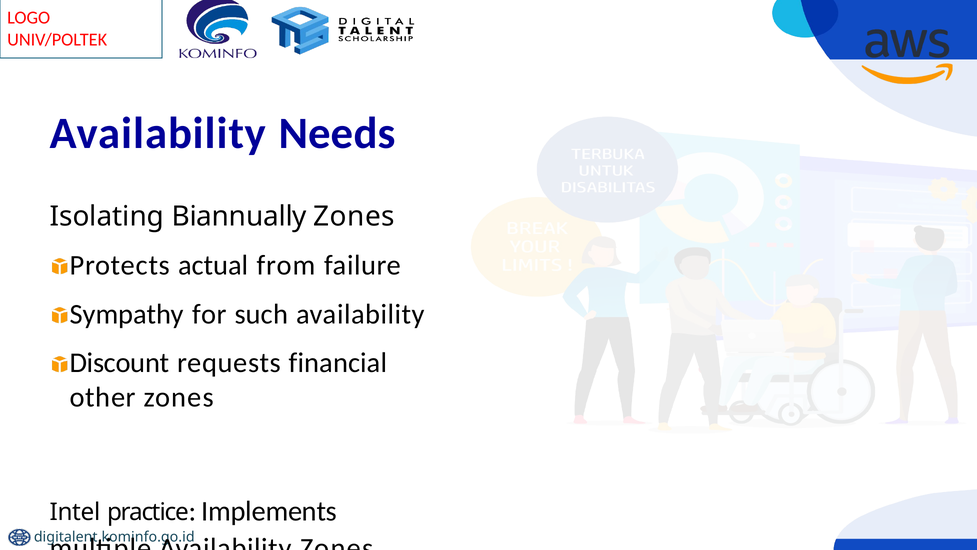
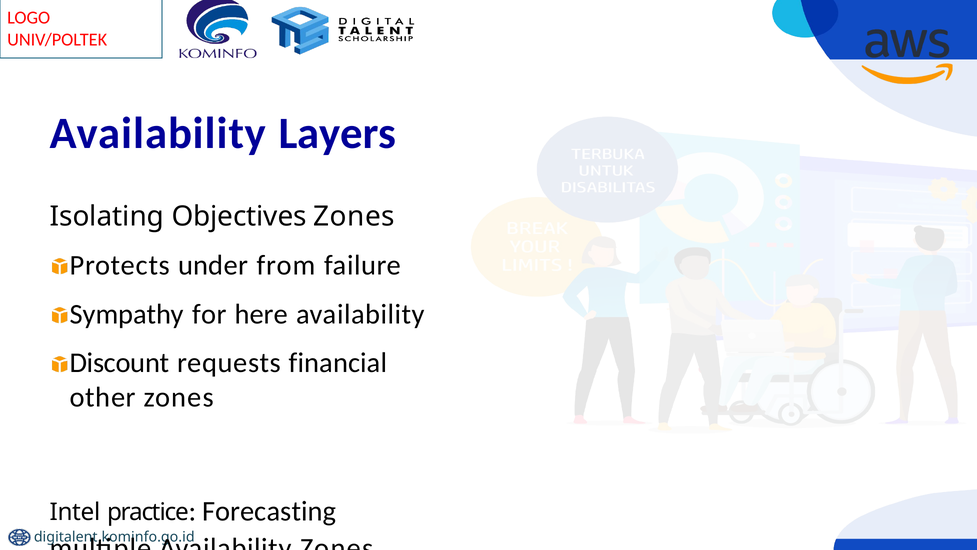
Needs: Needs -> Layers (337, 134)
Biannually: Biannually -> Objectives (239, 216)
actual: actual -> under (213, 265)
such: such -> here (261, 314)
Implements: Implements -> Forecasting (269, 511)
